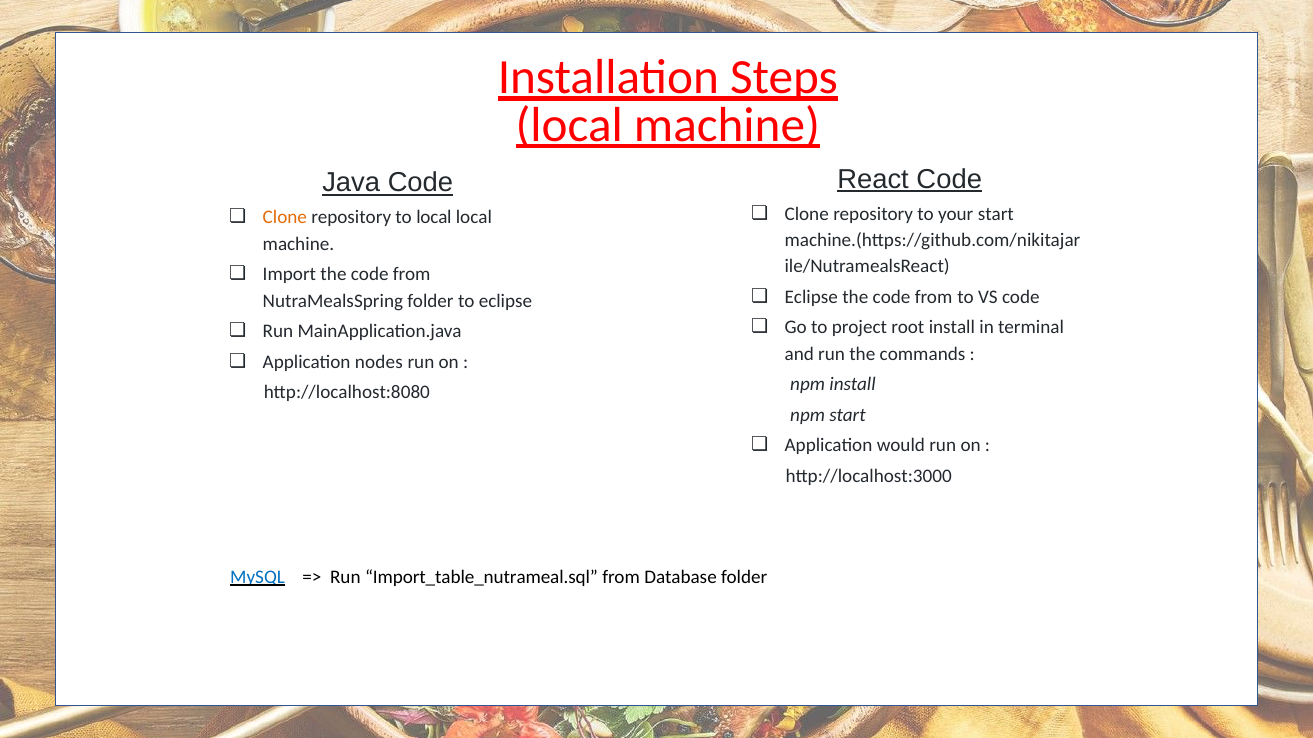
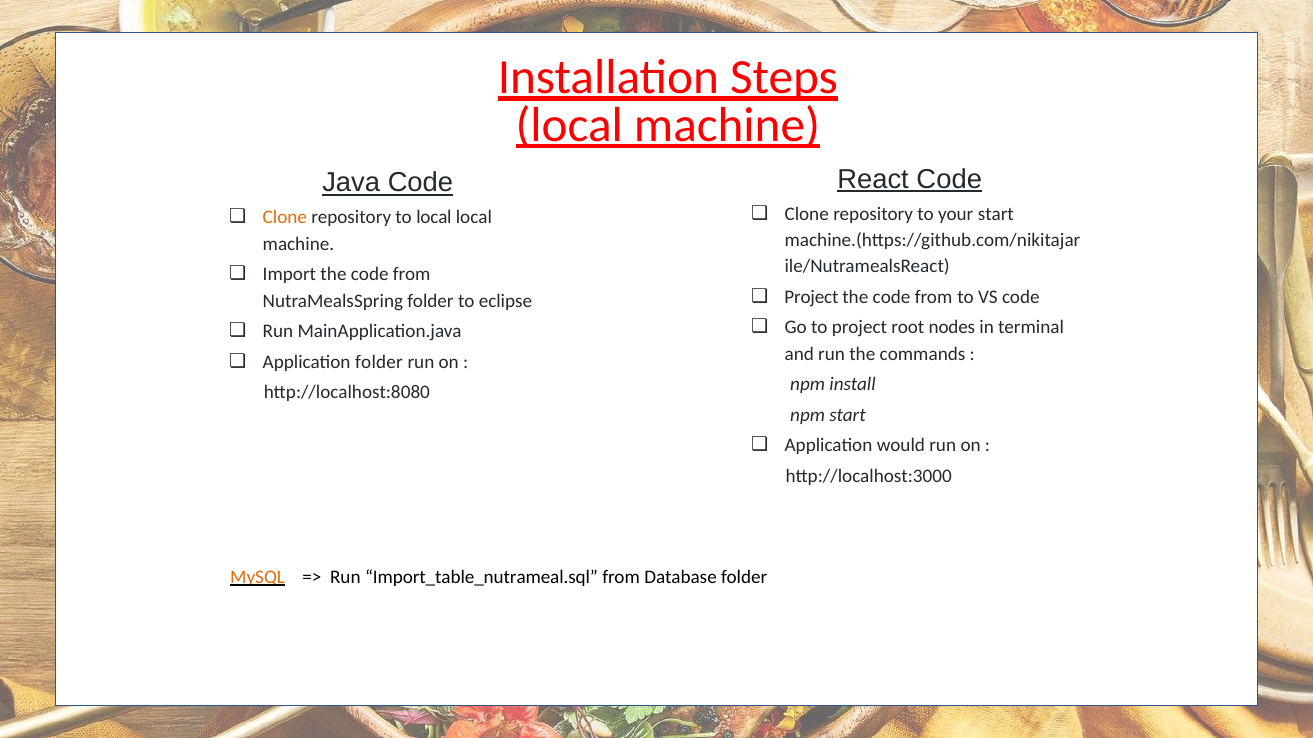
Eclipse: Eclipse -> Project (811, 297)
root install: install -> nodes (952, 328)
Application nodes: nodes -> folder (379, 362)
MySQL colour: blue -> orange (258, 577)
